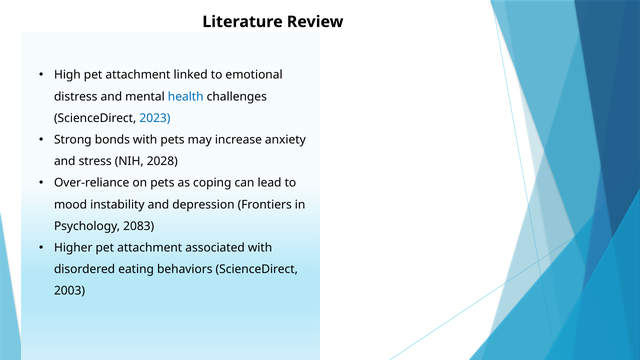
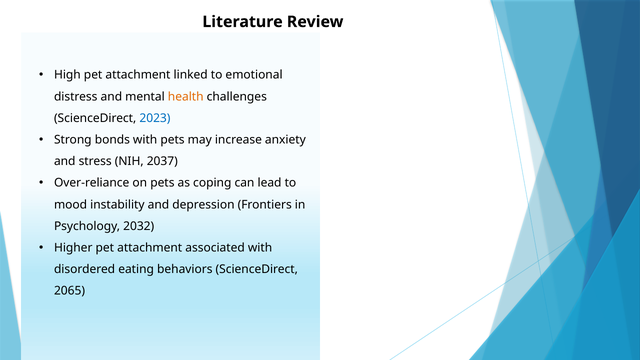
health colour: blue -> orange (186, 97)
2028: 2028 -> 2037 (162, 161)
2083: 2083 -> 2032 (139, 226)
2003: 2003 -> 2065 (70, 291)
